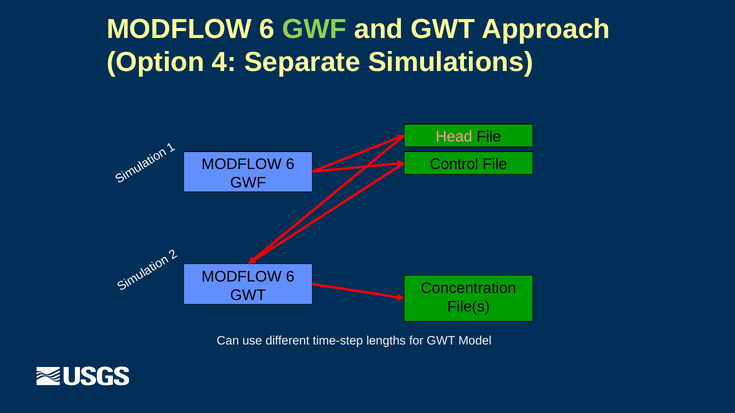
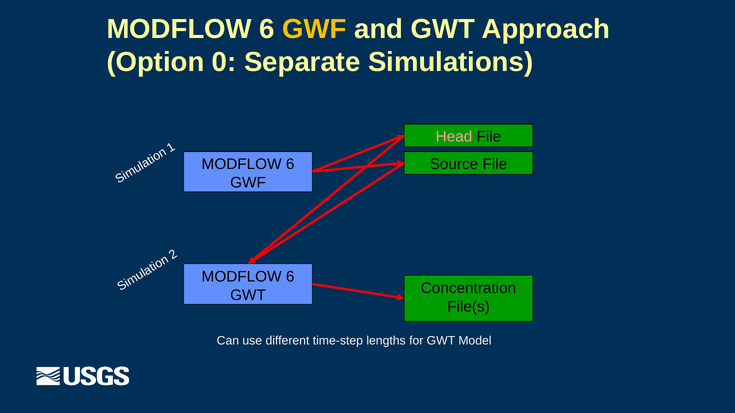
GWF colour: light green -> yellow (314, 29)
4: 4 -> 0 (224, 62)
Control: Control -> Source (454, 165)
